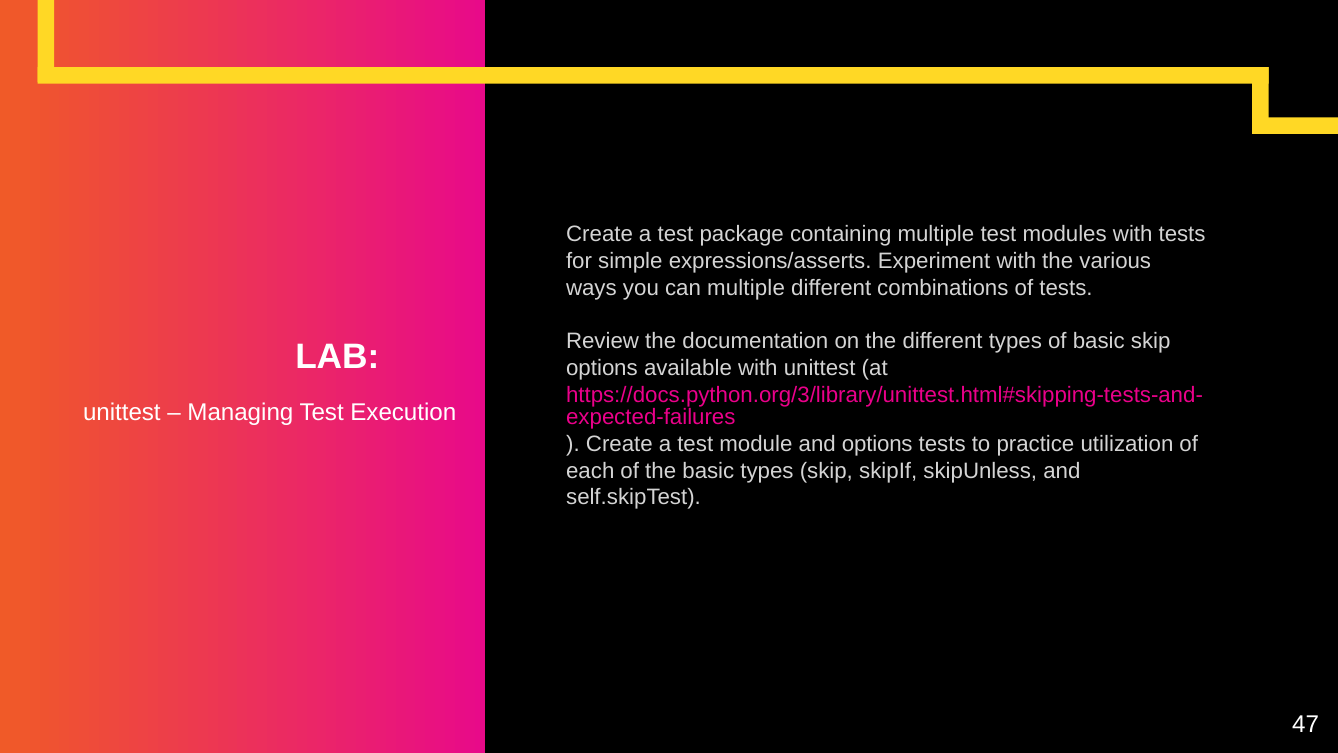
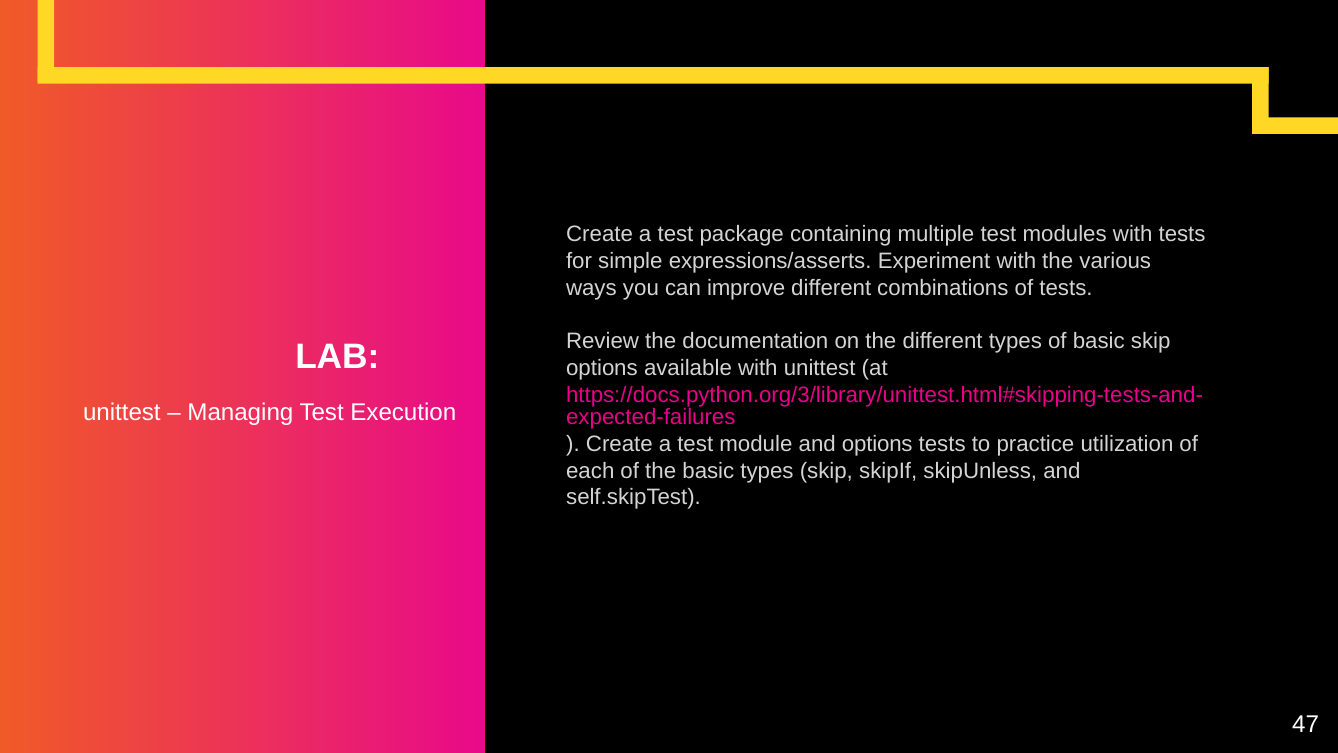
can multiple: multiple -> improve (746, 288)
